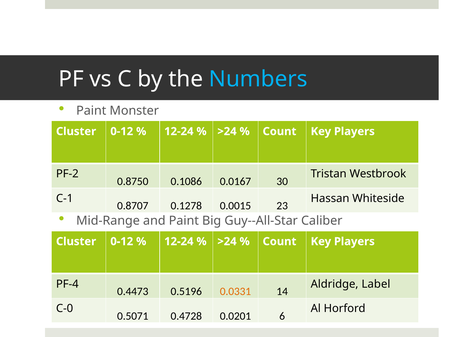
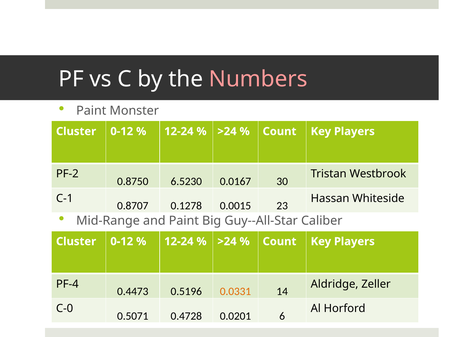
Numbers colour: light blue -> pink (258, 79)
0.1086: 0.1086 -> 6.5230 (186, 182)
Label: Label -> Zeller (376, 284)
